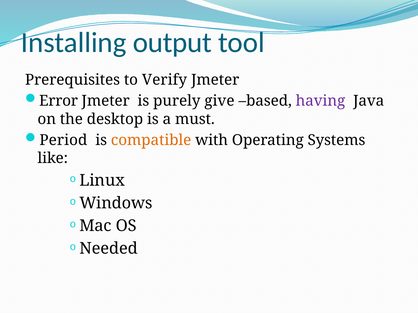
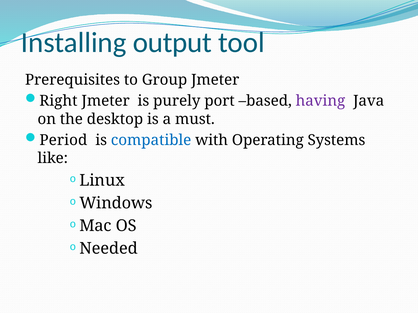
Verify: Verify -> Group (165, 80)
Error: Error -> Right (58, 101)
give: give -> port (220, 101)
compatible colour: orange -> blue (151, 140)
